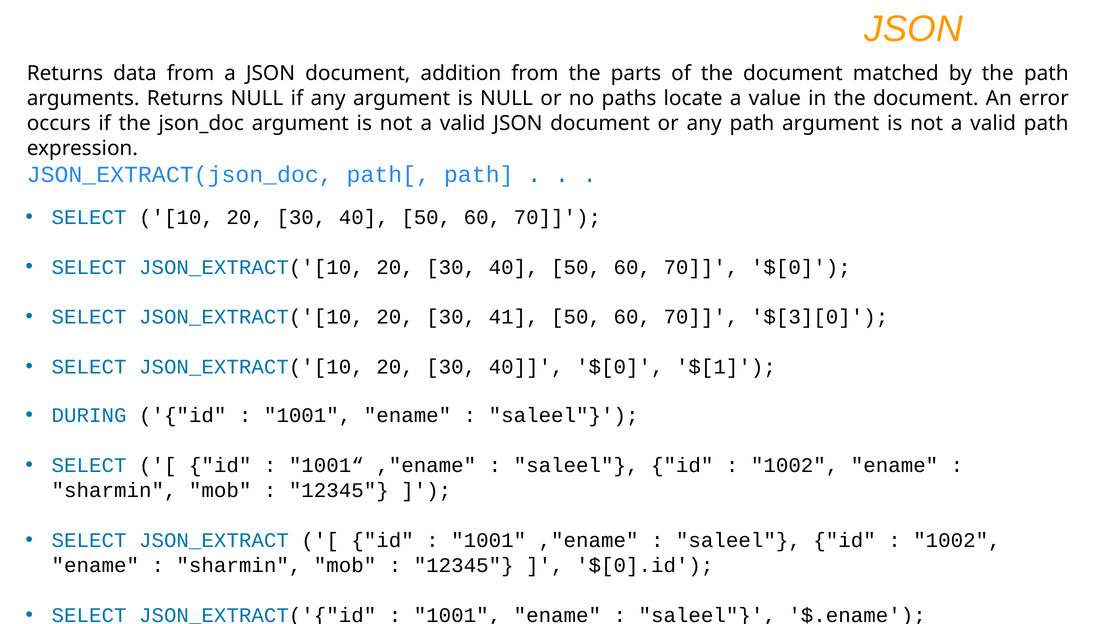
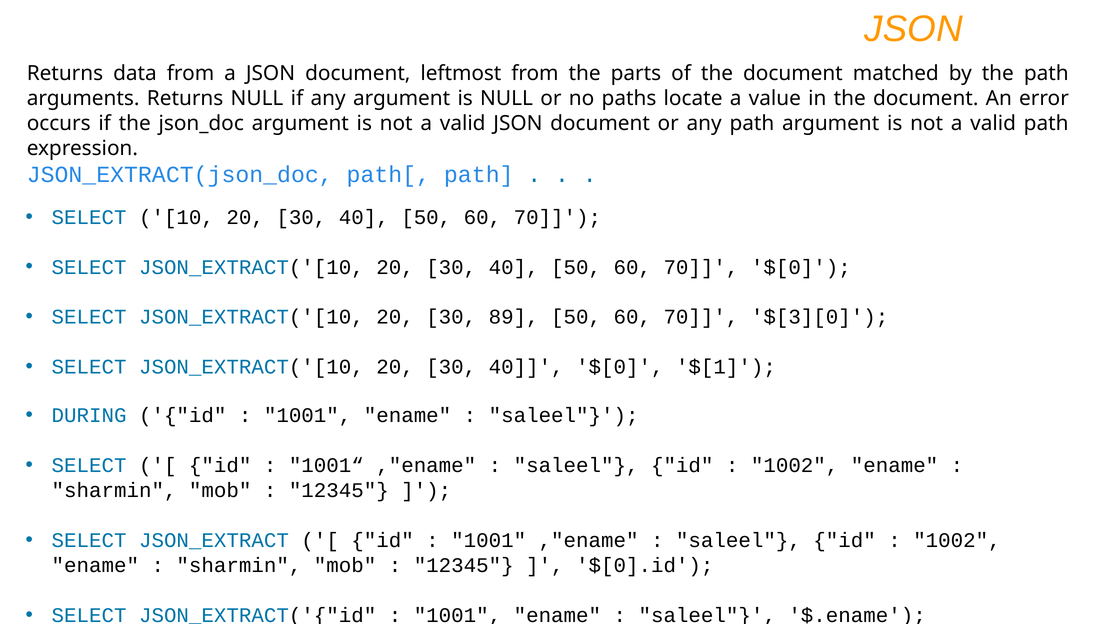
addition: addition -> leftmost (461, 73)
41: 41 -> 89 (514, 317)
